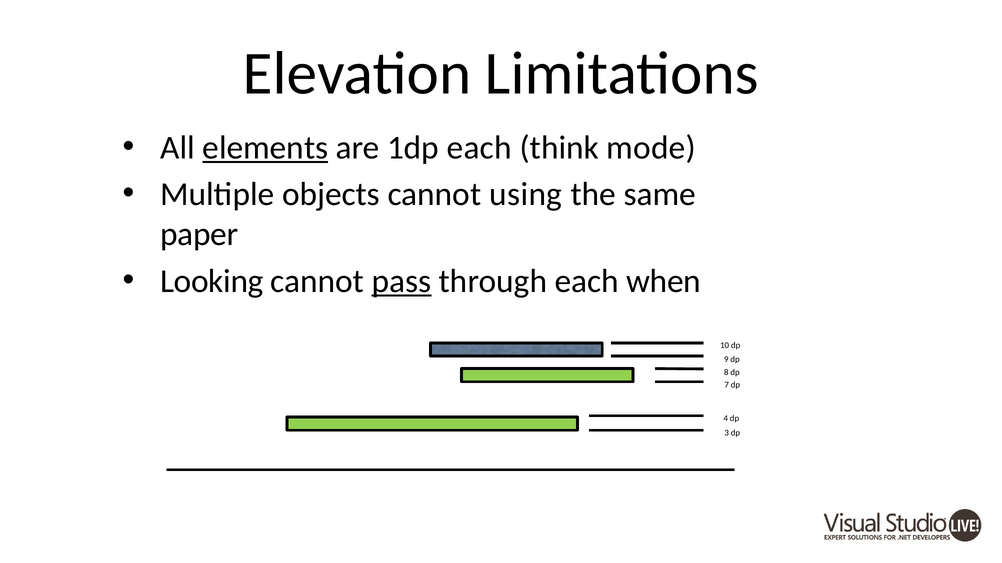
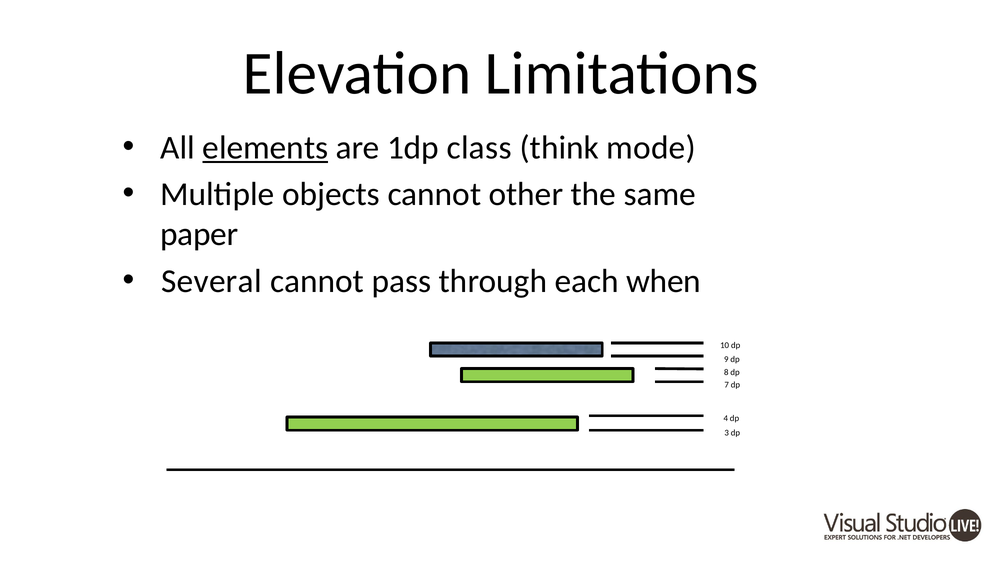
1dp each: each -> class (479, 148)
using: using -> other (526, 195)
Looking: Looking -> Several (211, 281)
pass underline: present -> none (401, 281)
